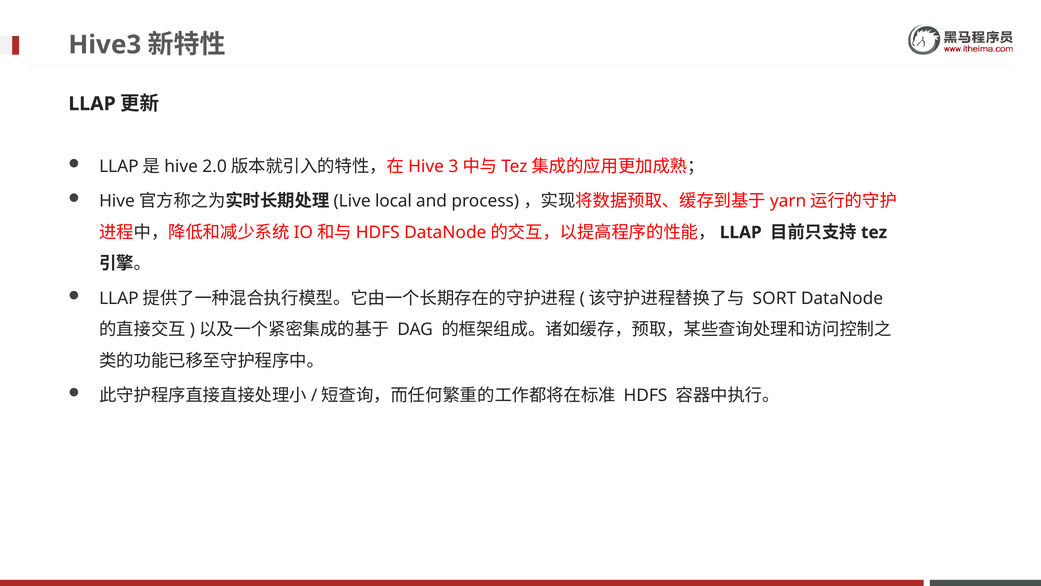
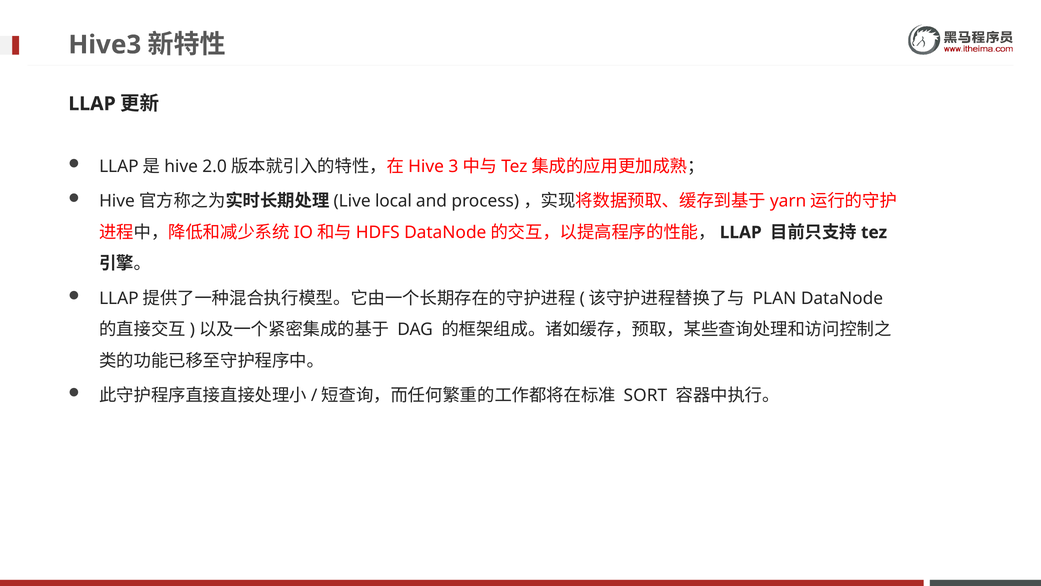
SORT: SORT -> PLAN (774, 298)
HDFS: HDFS -> SORT (645, 395)
